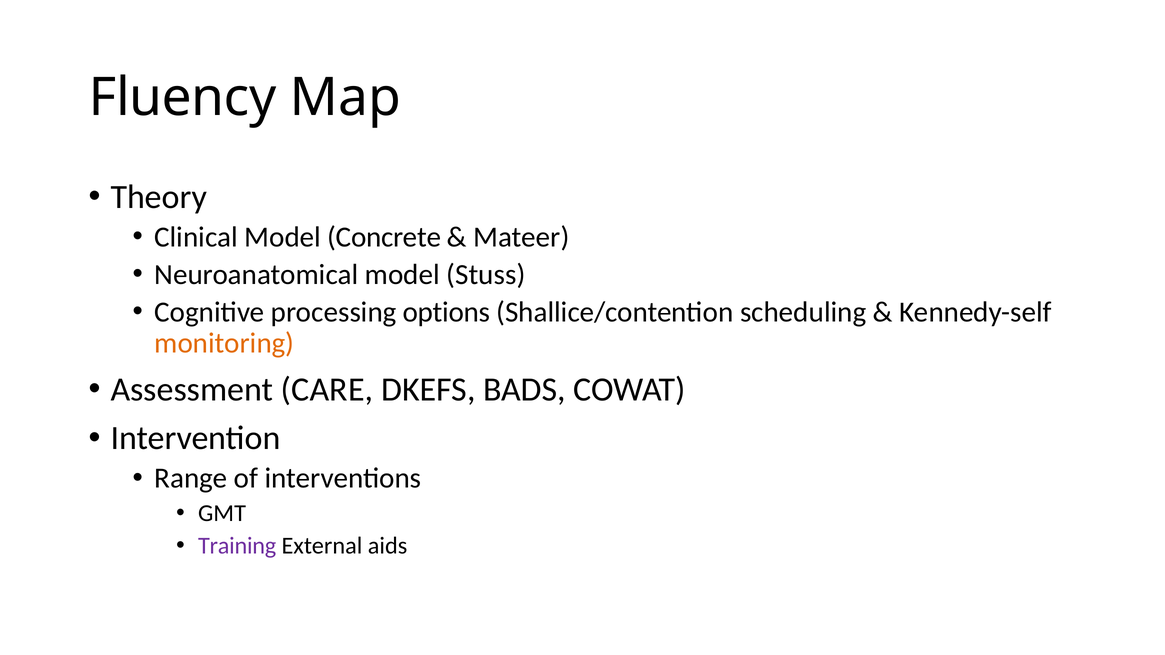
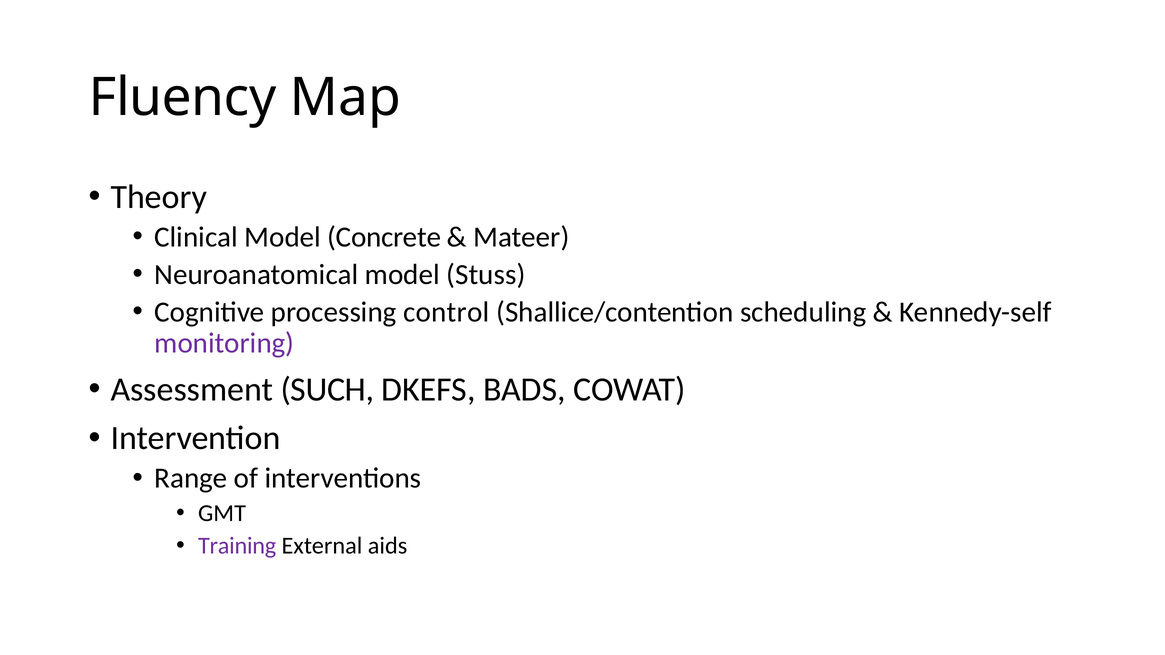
options: options -> control (446, 312)
monitoring colour: orange -> purple (224, 343)
CARE: CARE -> SUCH (327, 390)
